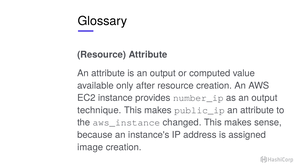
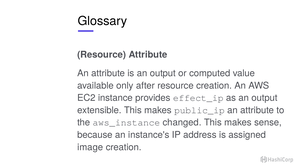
number_ip: number_ip -> effect_ip (198, 98)
technique: technique -> extensible (99, 110)
